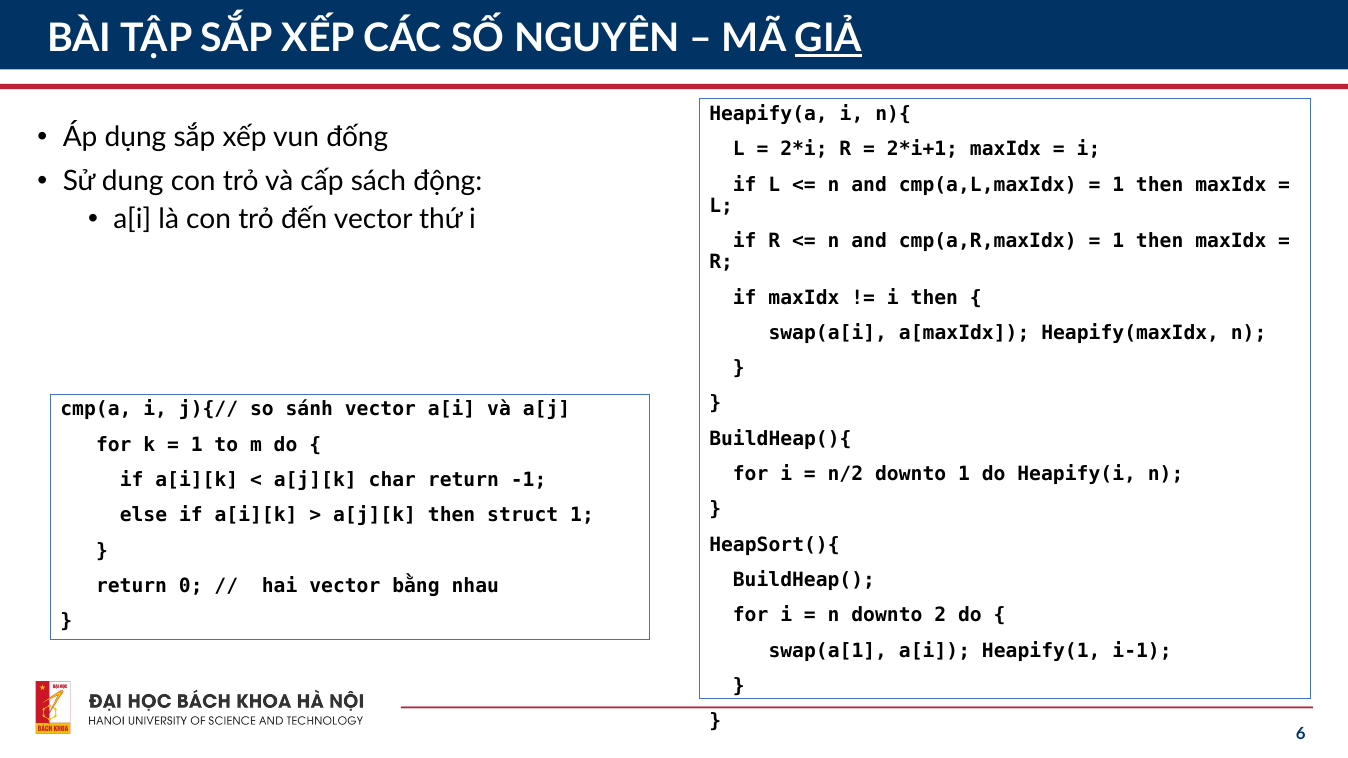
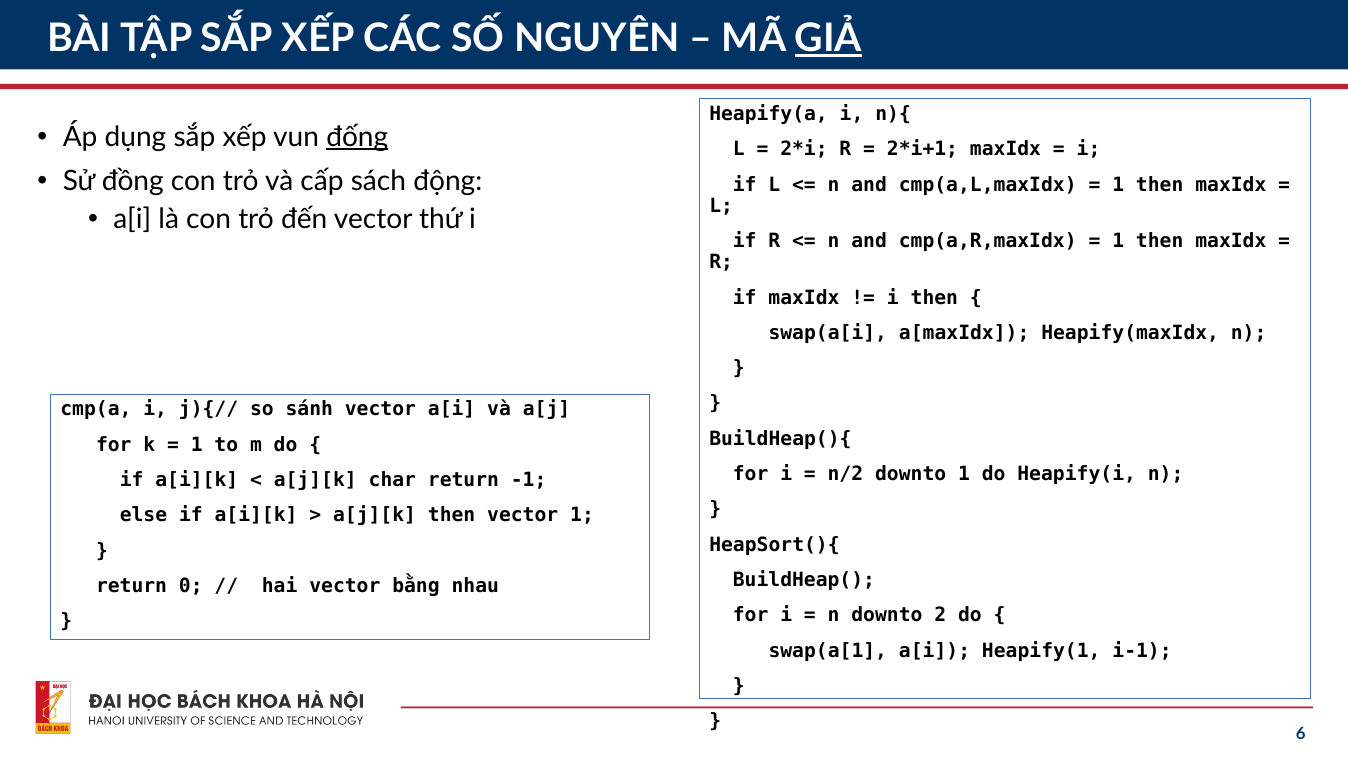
đống underline: none -> present (357, 137)
dung: dung -> đồng (133, 182)
then struct: struct -> vector (523, 516)
